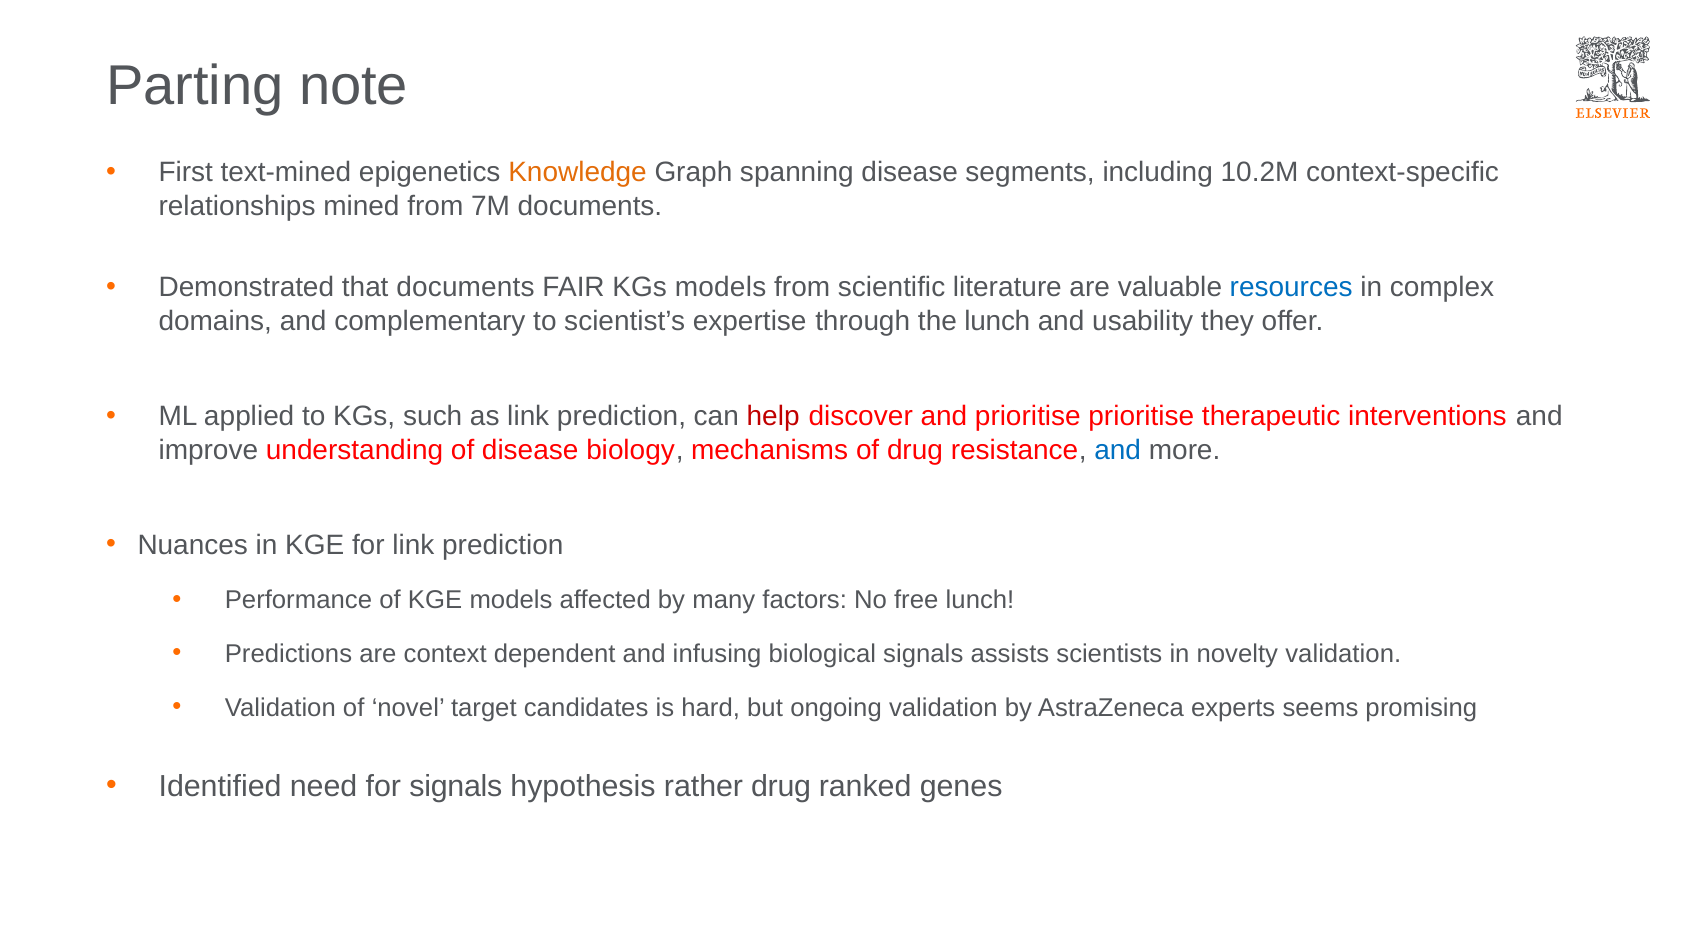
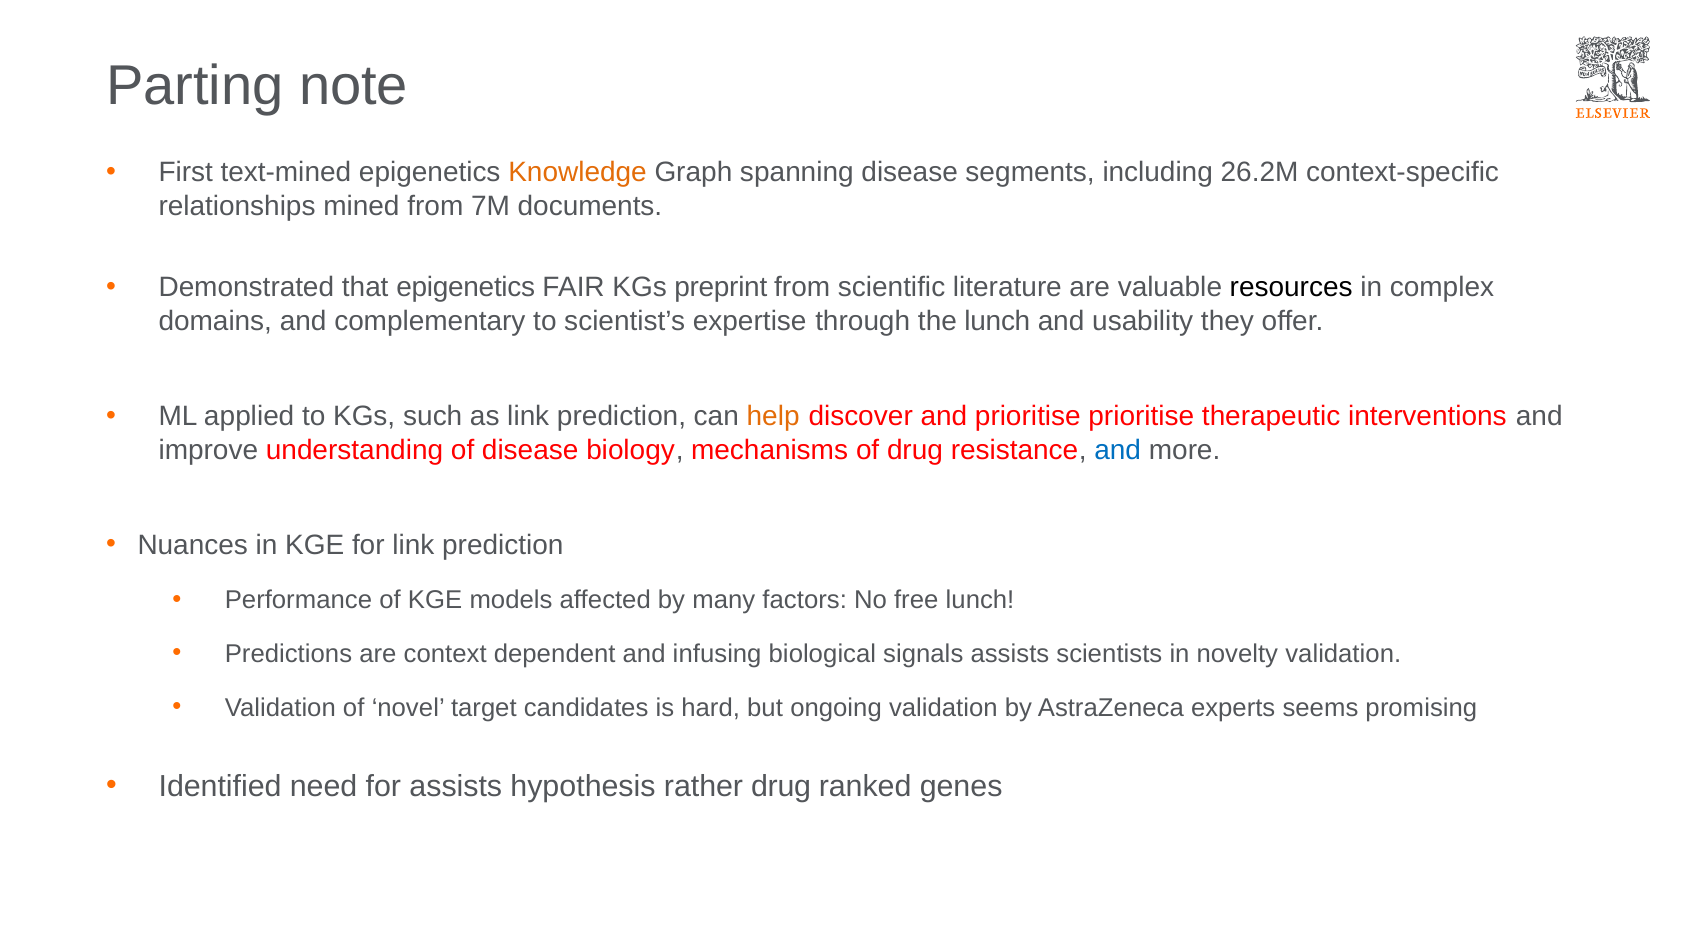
10.2M: 10.2M -> 26.2M (1260, 172)
that documents: documents -> epigenetics (466, 287)
KGs models: models -> preprint (721, 287)
resources colour: blue -> black (1291, 287)
help colour: red -> orange (773, 416)
for signals: signals -> assists (456, 787)
